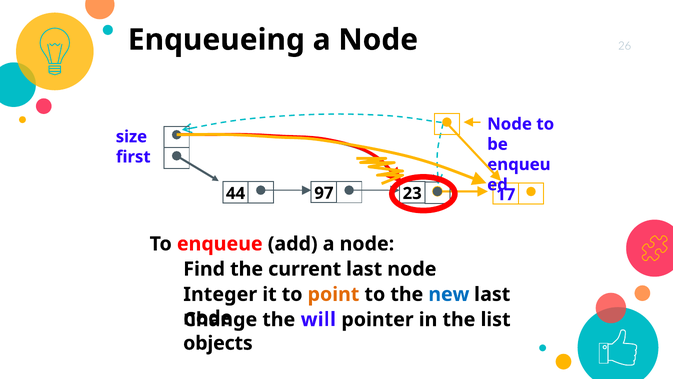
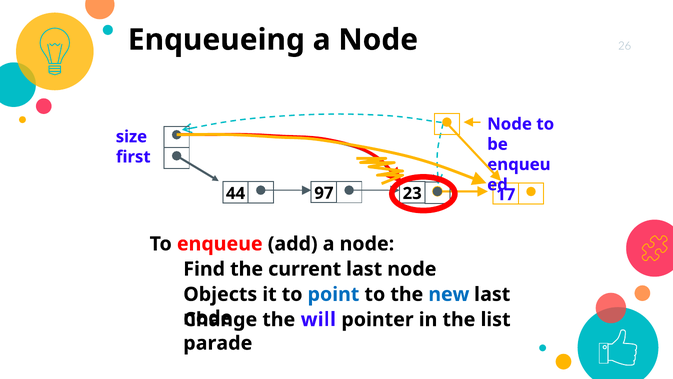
Integer: Integer -> Objects (220, 294)
point colour: orange -> blue (333, 294)
objects: objects -> parade (218, 343)
